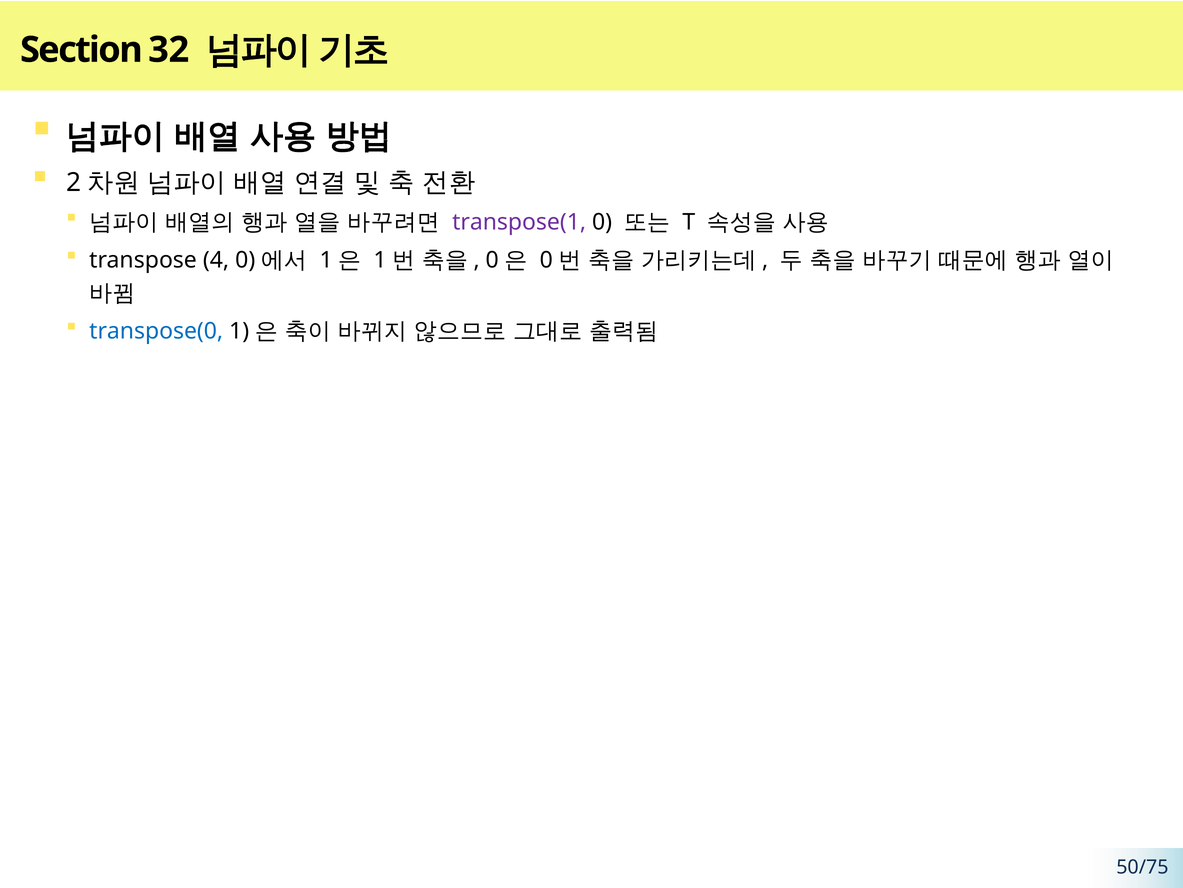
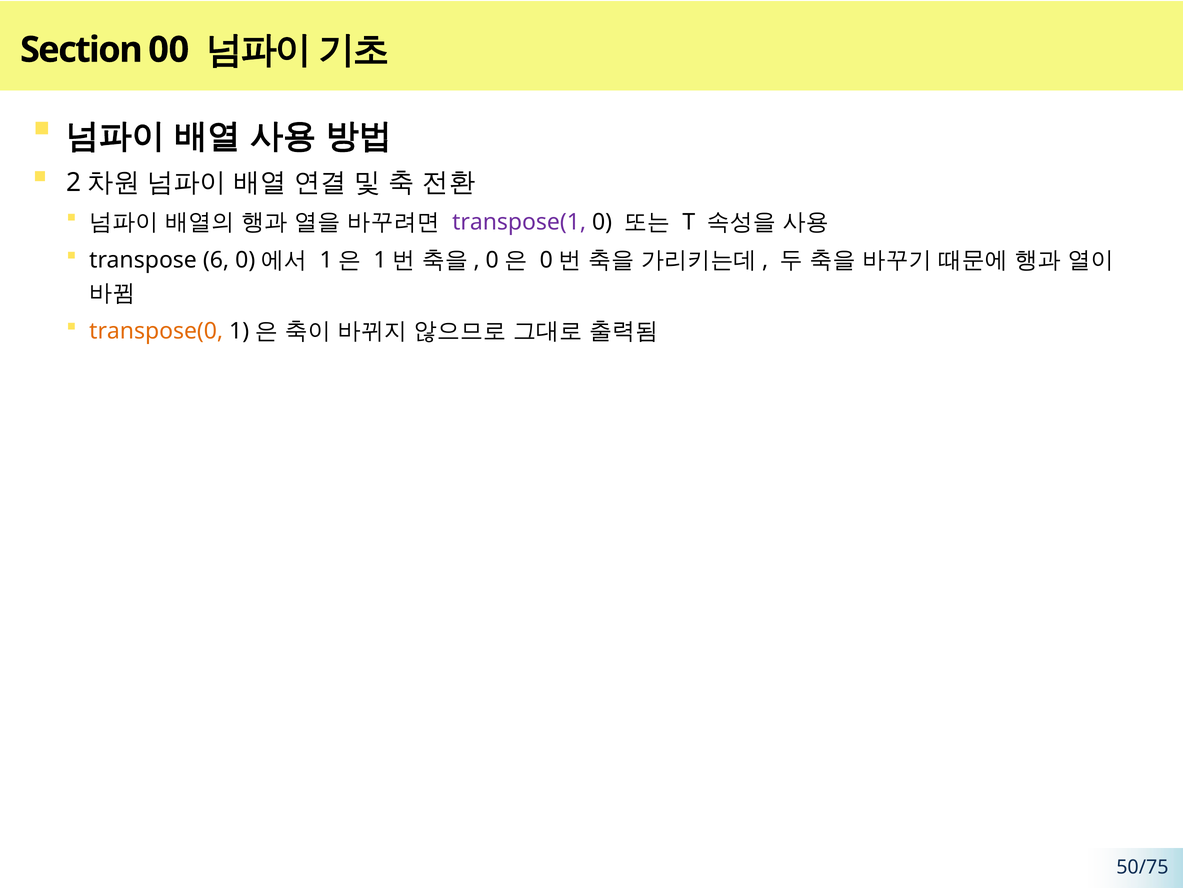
32: 32 -> 00 (169, 50)
4: 4 -> 6 (216, 260)
transpose(0 colour: blue -> orange (156, 331)
